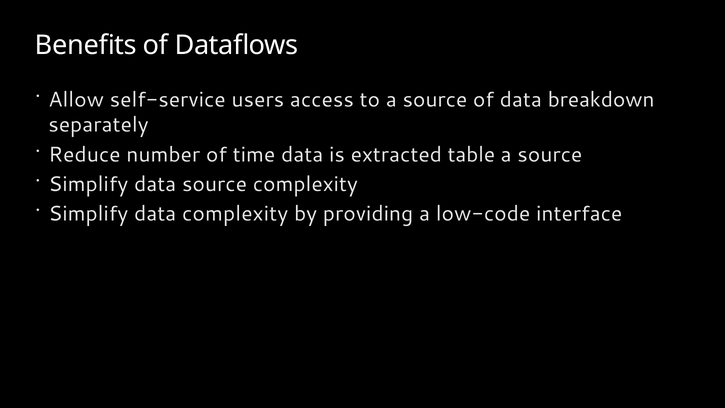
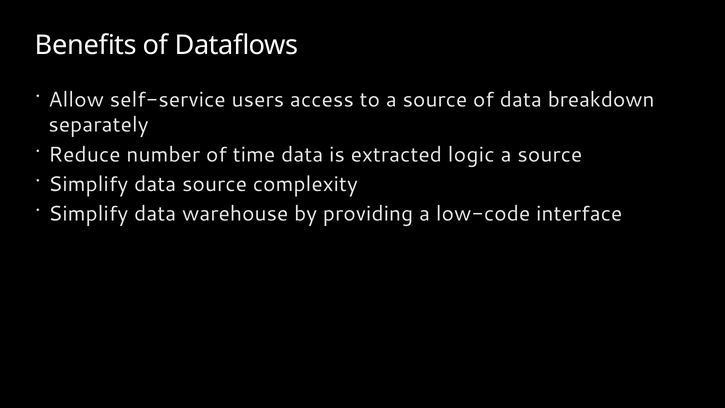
table: table -> logic (471, 155)
data complexity: complexity -> warehouse (235, 214)
